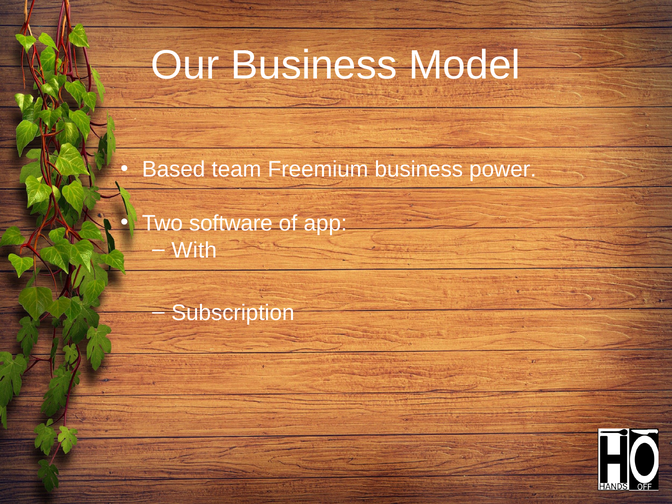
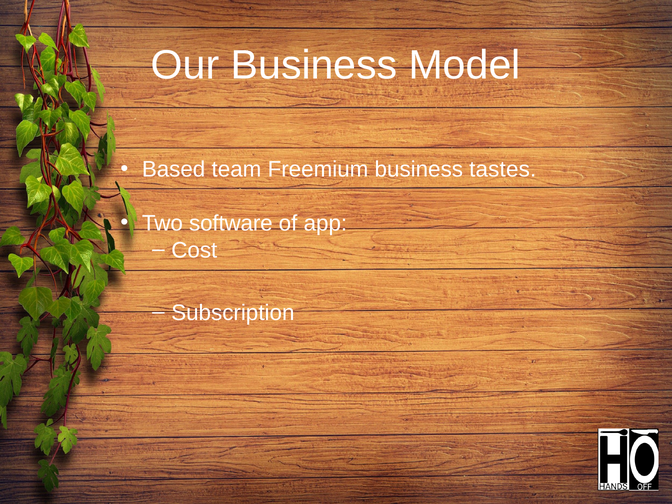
power: power -> tastes (503, 169)
With: With -> Cost (194, 250)
